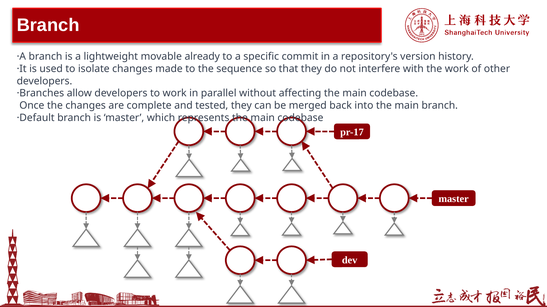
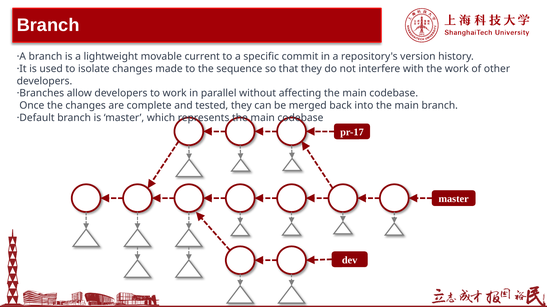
already: already -> current (202, 57)
